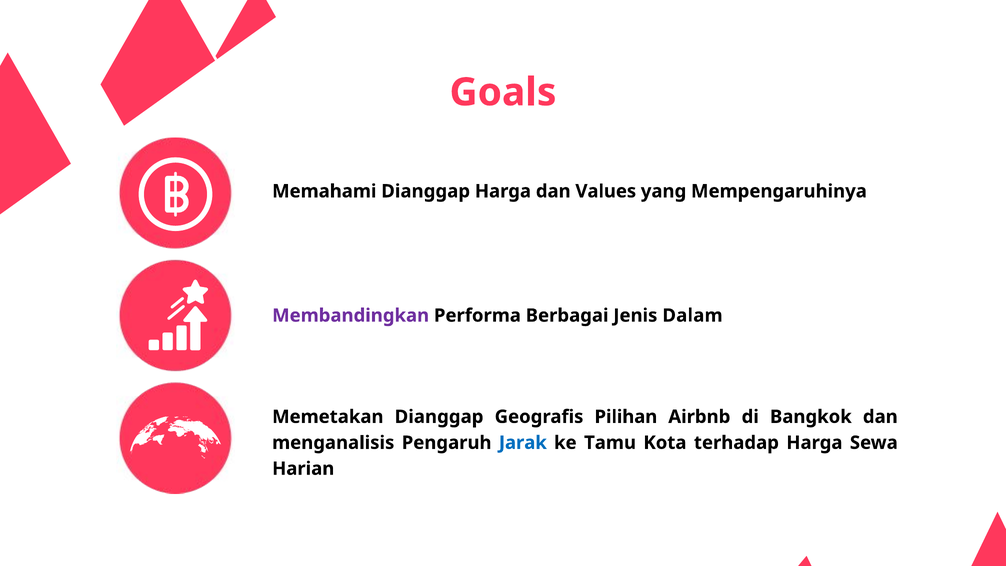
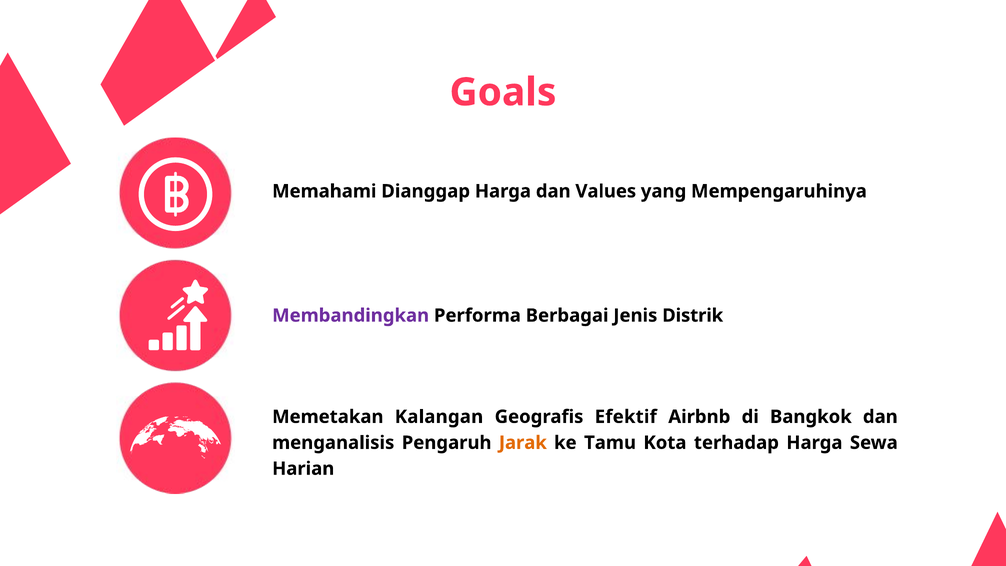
Dalam: Dalam -> Distrik (693, 315)
Memetakan Dianggap: Dianggap -> Kalangan (439, 417)
Pilihan: Pilihan -> Efektif (626, 417)
Jarak colour: blue -> orange (523, 443)
